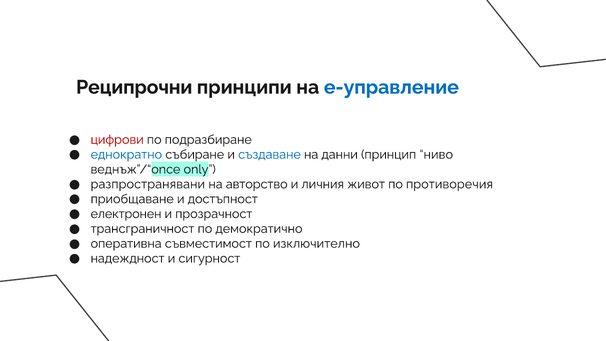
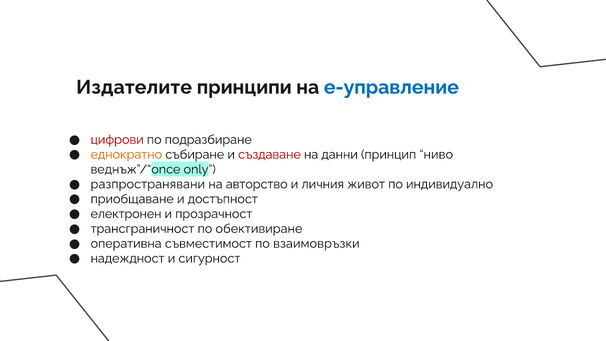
Реципрочни: Реципрочни -> Издателите (134, 87)
еднократно colour: blue -> orange (126, 154)
създаване colour: blue -> red (269, 154)
противоречия: противоречия -> индивидуално (450, 184)
демократично: демократично -> обективиране (259, 229)
изключително: изключително -> взаимовръзки (316, 243)
